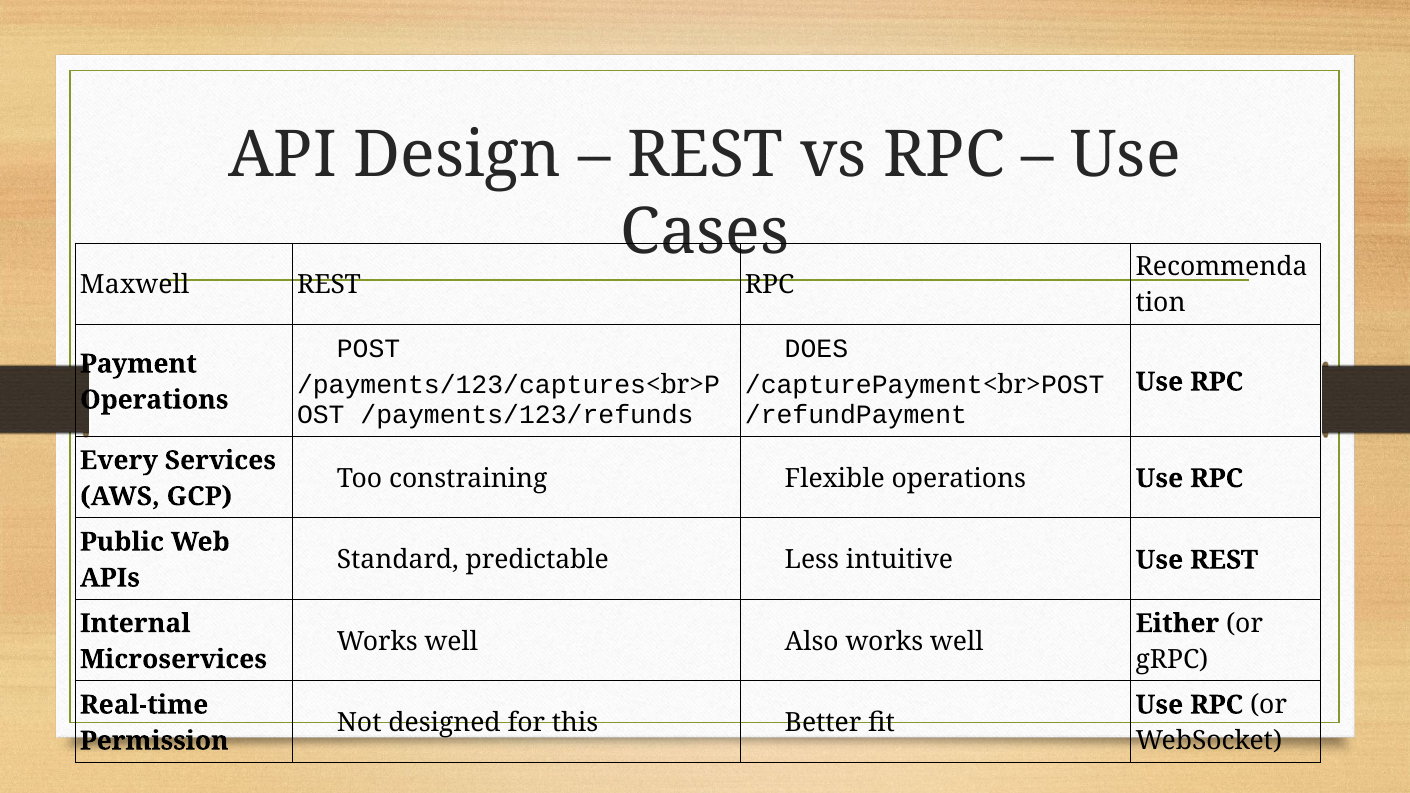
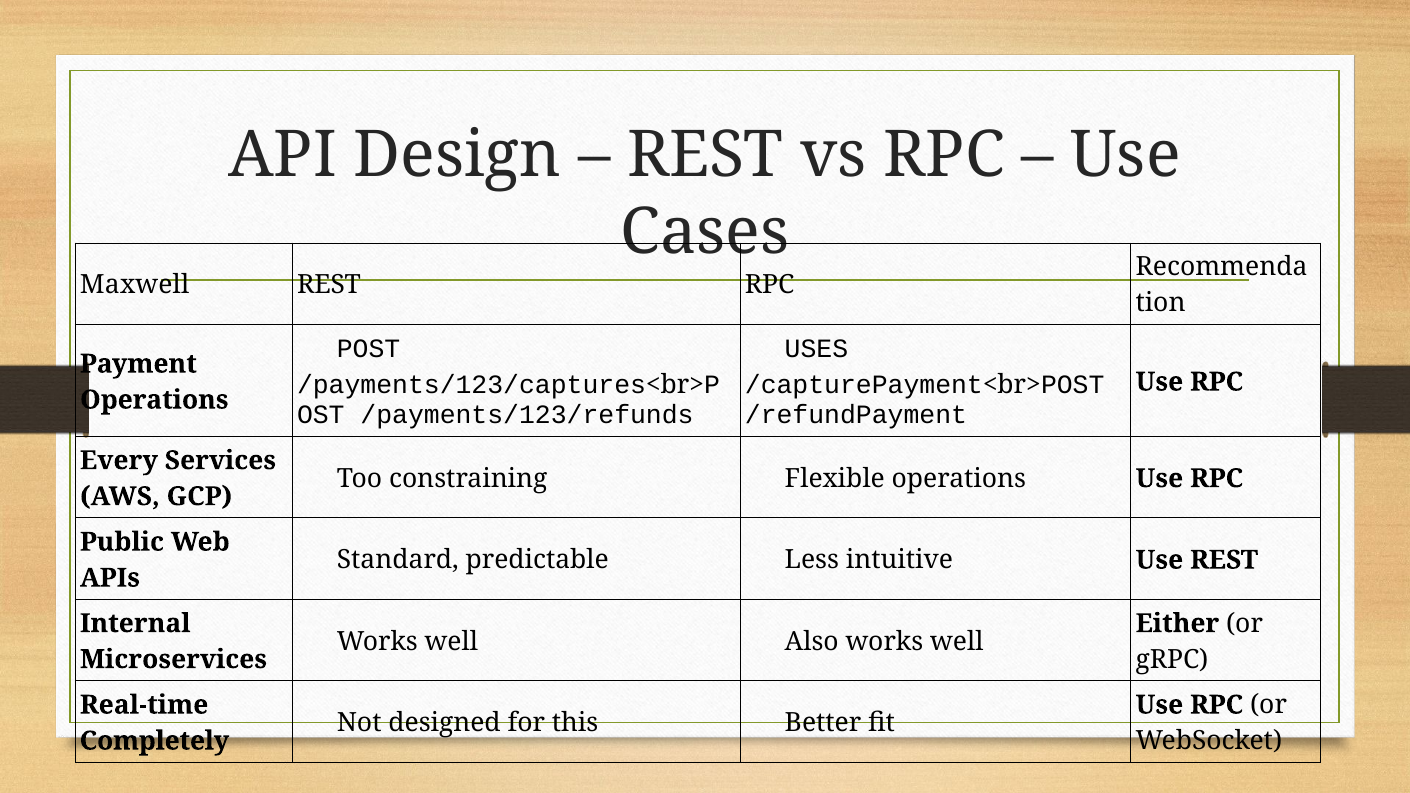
DOES: DOES -> USES (816, 349)
Permission: Permission -> Completely (154, 741)
